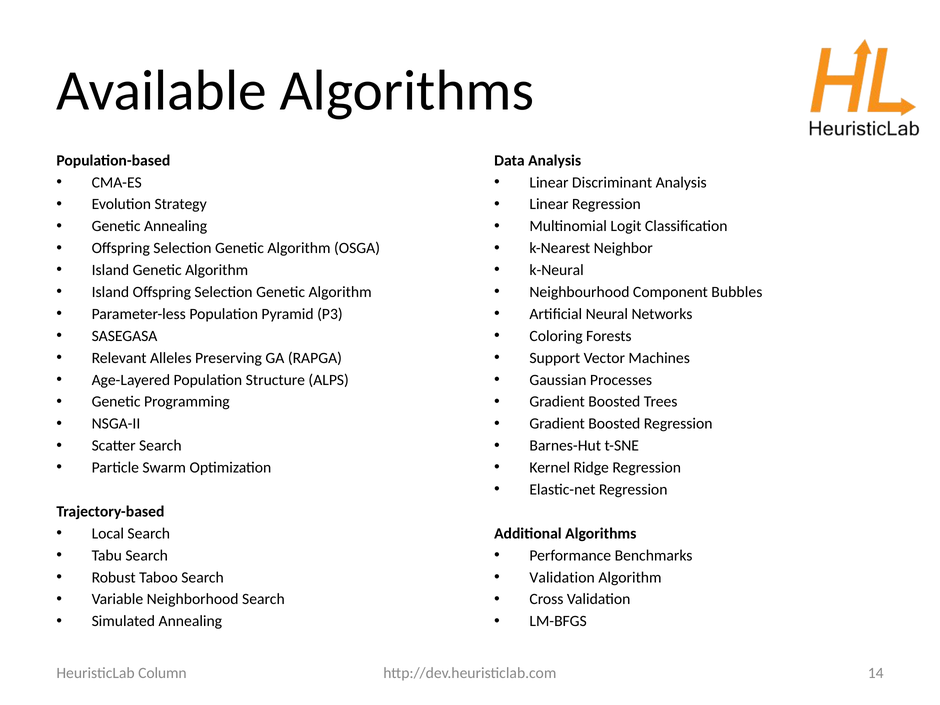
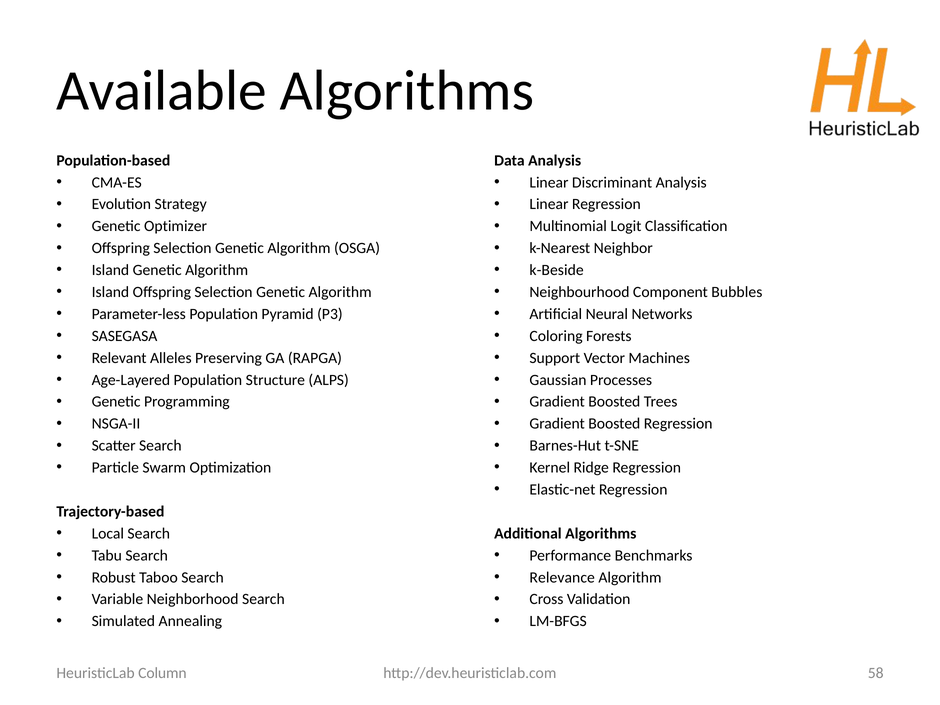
Genetic Annealing: Annealing -> Optimizer (176, 226)
k-Neural: k-Neural -> k-Beside (557, 270)
Validation: Validation -> Relevance (562, 577)
14: 14 -> 58 (876, 673)
